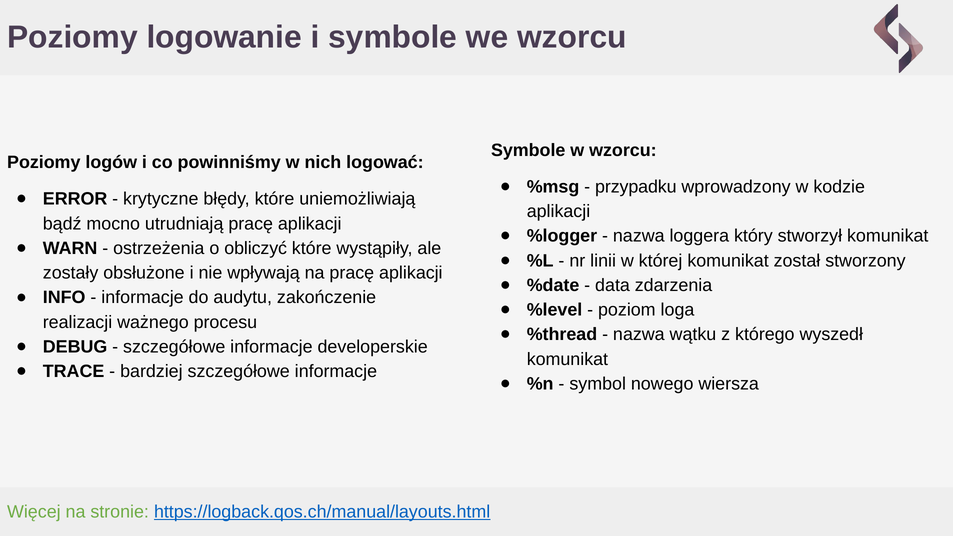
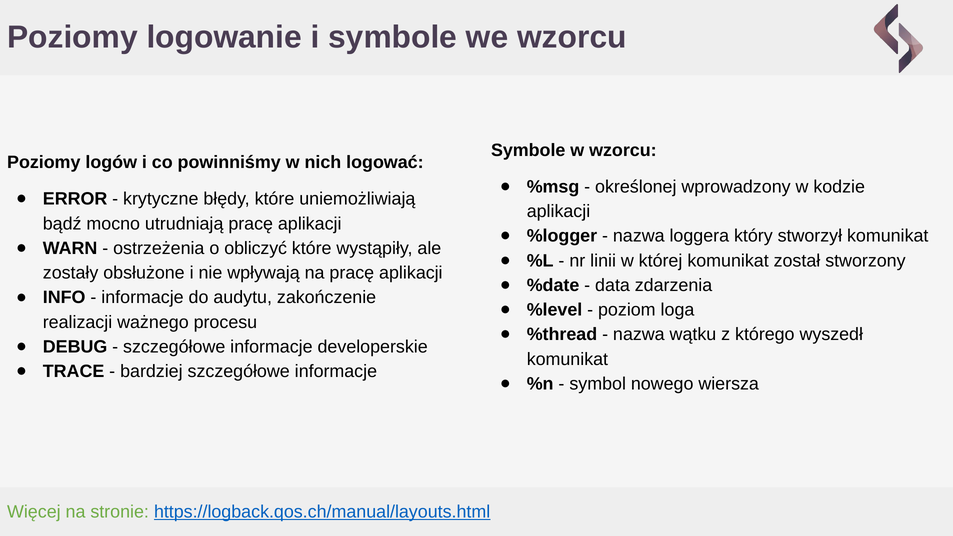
przypadku: przypadku -> określonej (636, 187)
